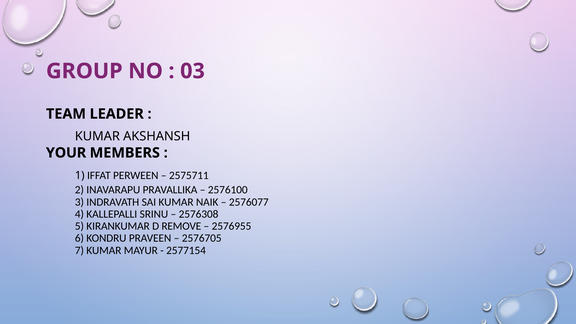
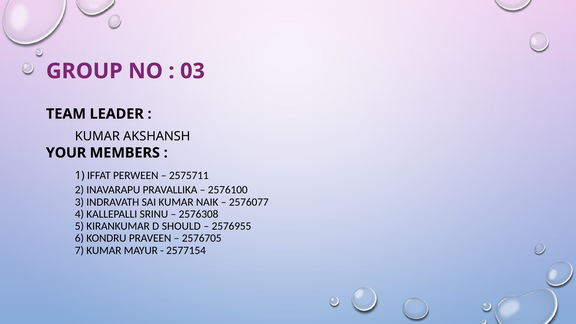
REMOVE: REMOVE -> SHOULD (181, 226)
